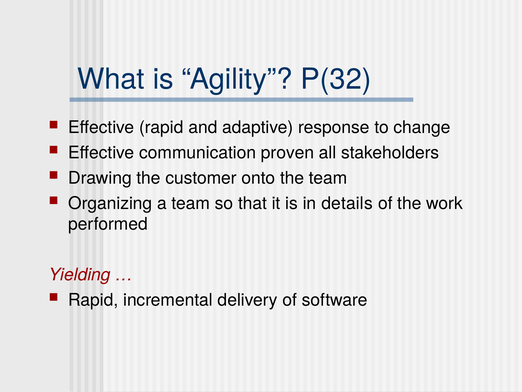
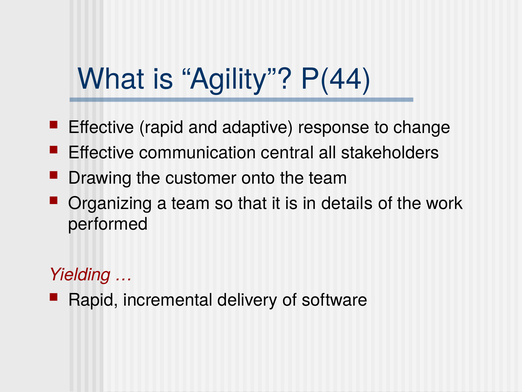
P(32: P(32 -> P(44 (336, 79)
proven: proven -> central (287, 153)
